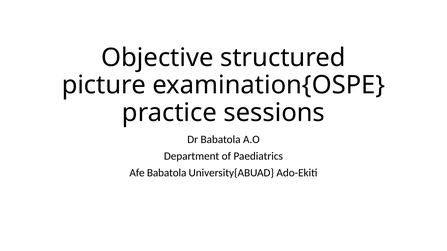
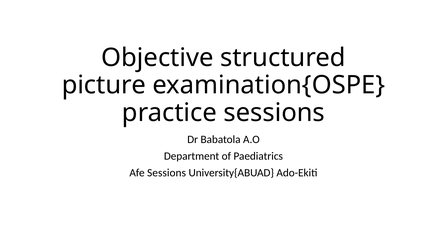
Afe Babatola: Babatola -> Sessions (167, 173)
